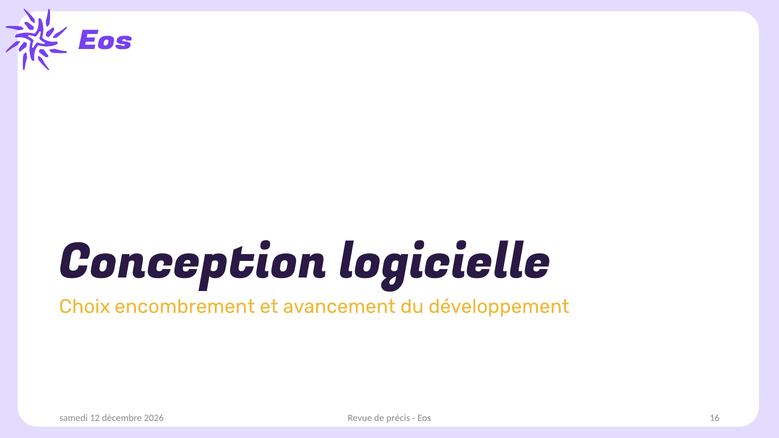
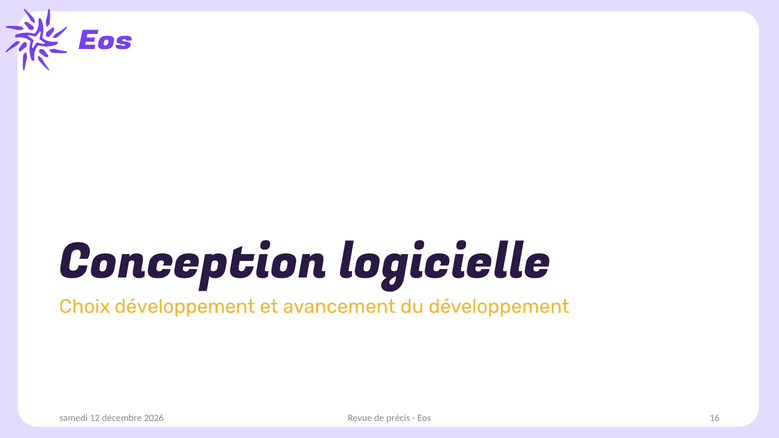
Choix encombrement: encombrement -> développement (185, 307)
